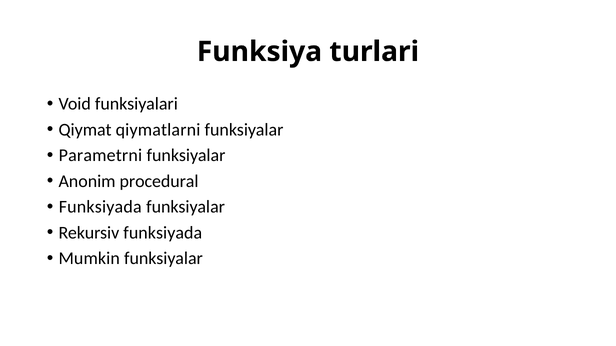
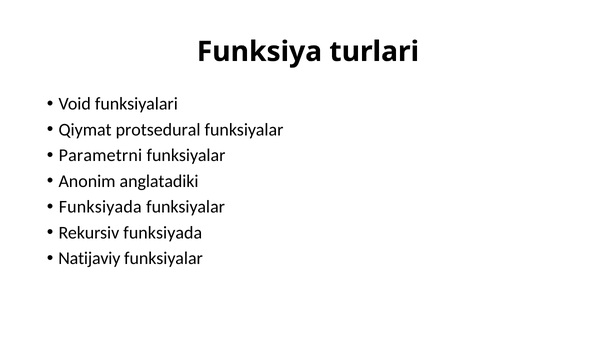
qiymatlarni: qiymatlarni -> protsedural (158, 130)
procedural: procedural -> anglatadiki (159, 181)
Mumkin: Mumkin -> Natijaviy (89, 259)
